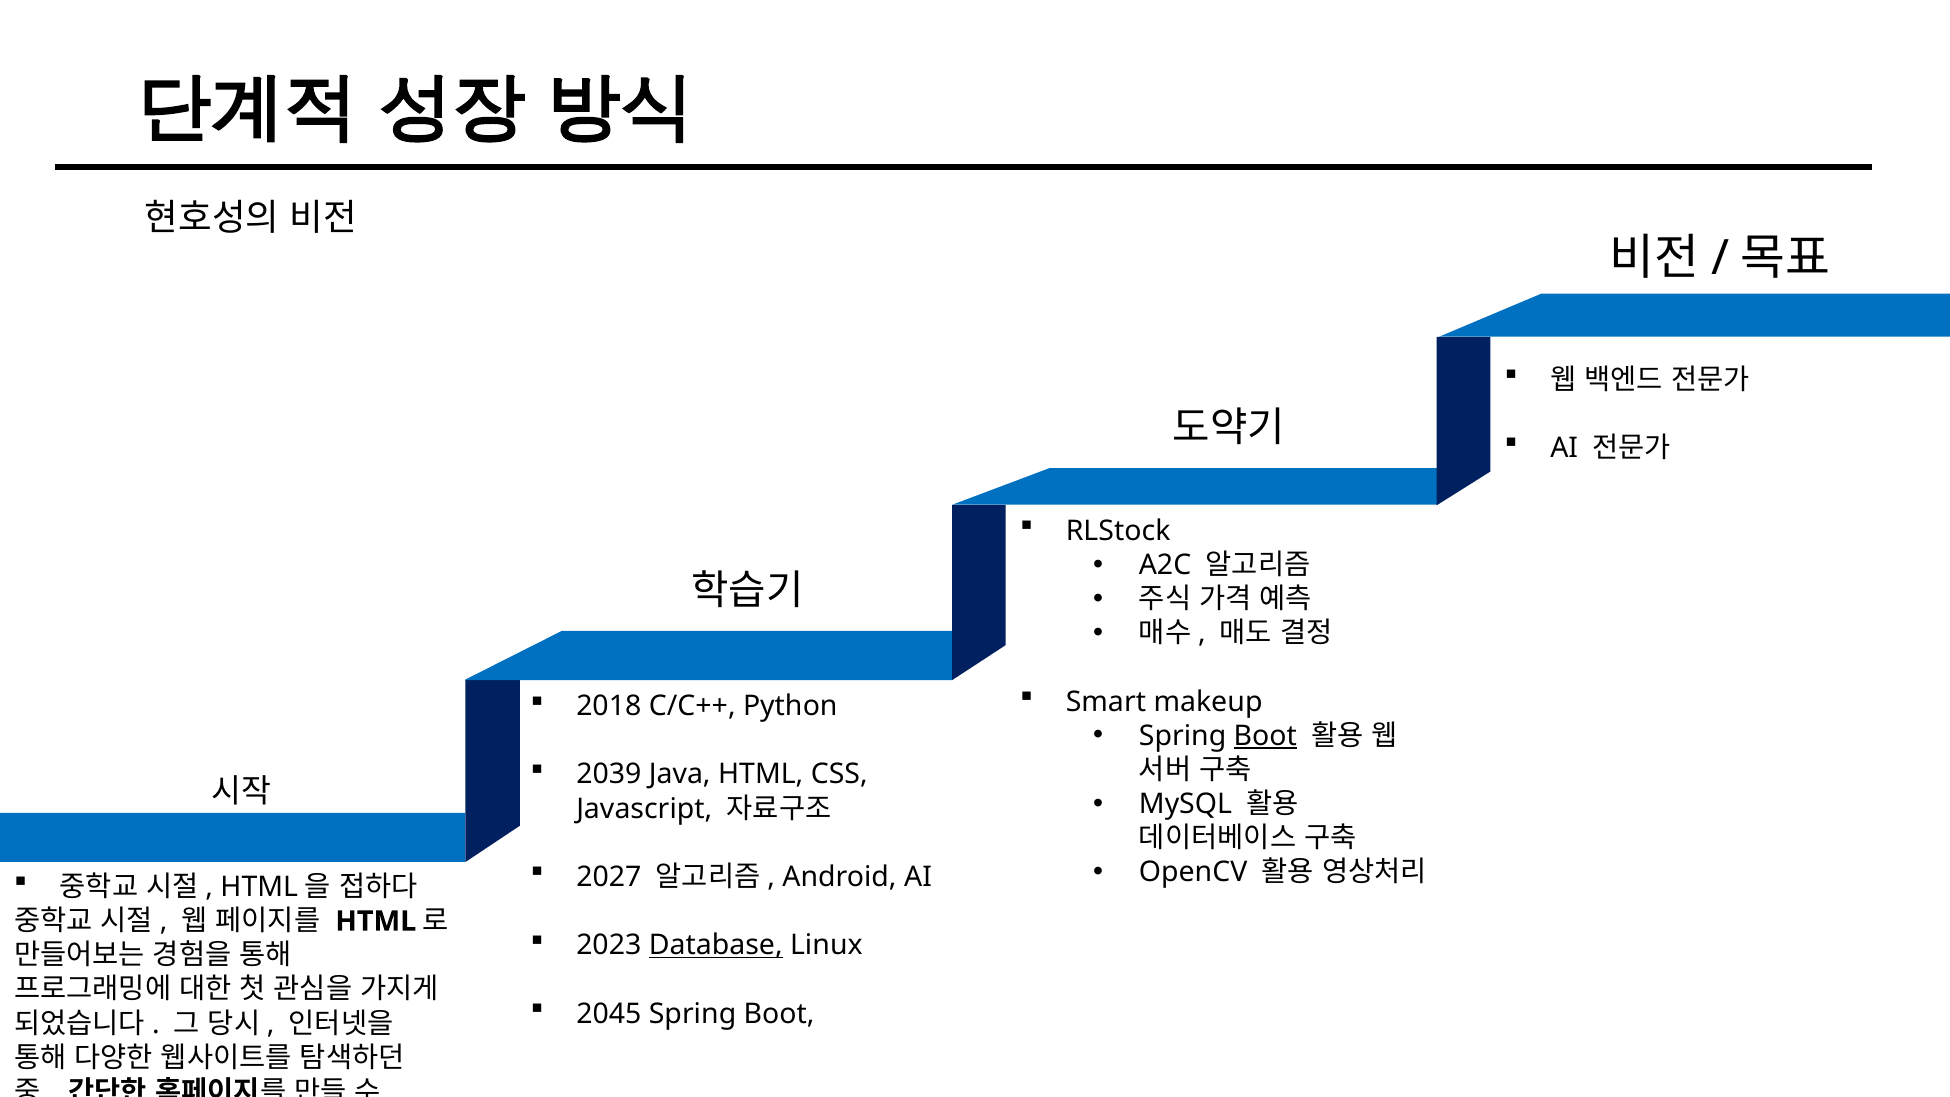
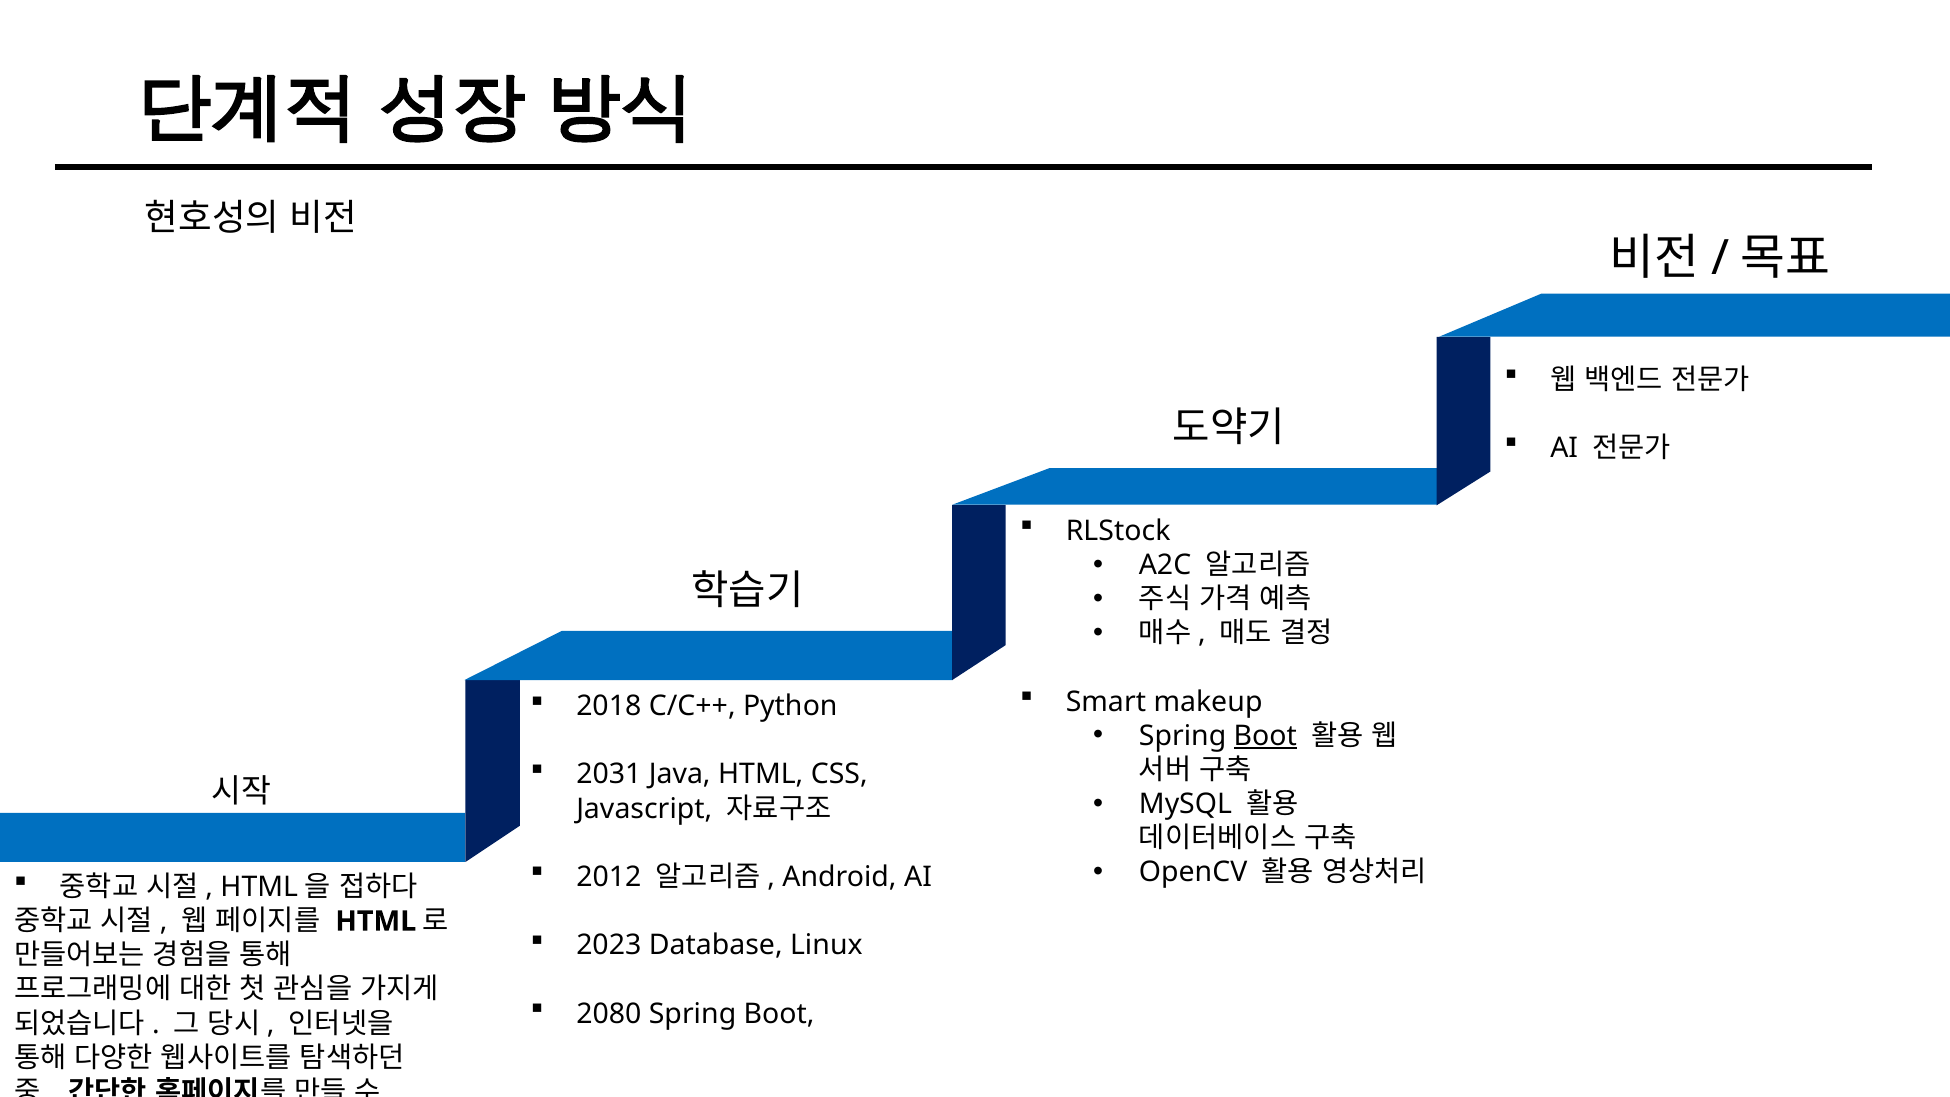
2039: 2039 -> 2031 (609, 774)
2027: 2027 -> 2012 (609, 877)
Database underline: present -> none (716, 945)
2045: 2045 -> 2080 (609, 1013)
